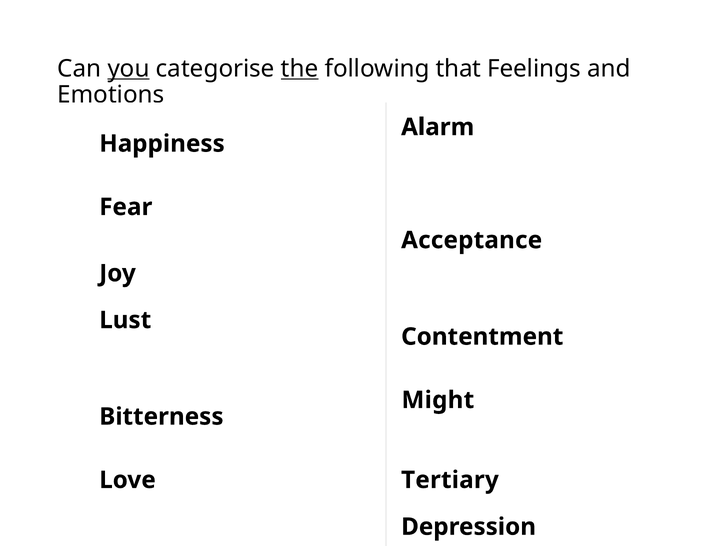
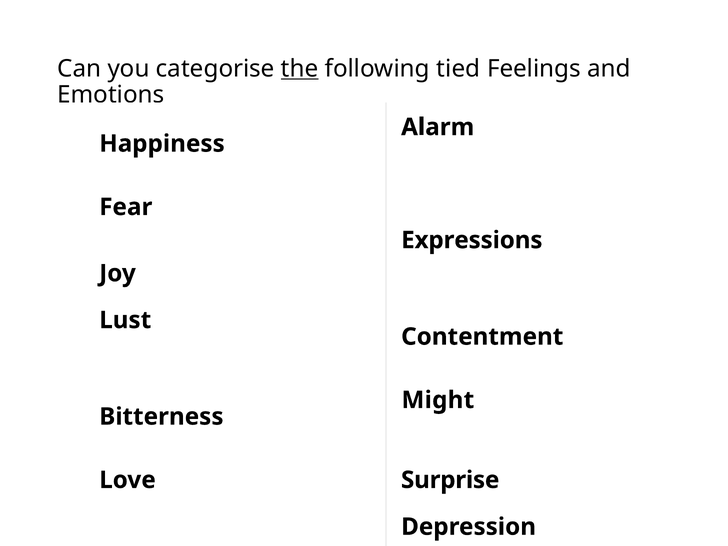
you underline: present -> none (129, 69)
that: that -> tied (458, 69)
Acceptance: Acceptance -> Expressions (472, 240)
Tertiary: Tertiary -> Surprise (450, 480)
